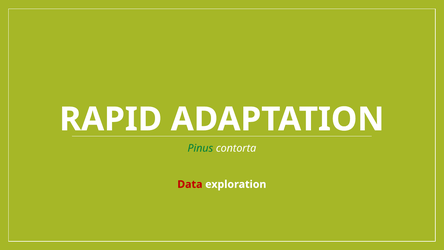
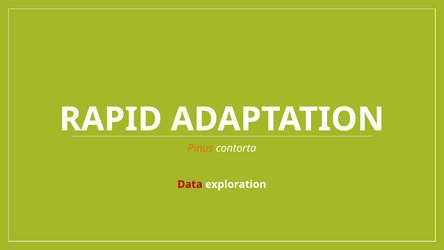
Pinus colour: green -> orange (200, 148)
